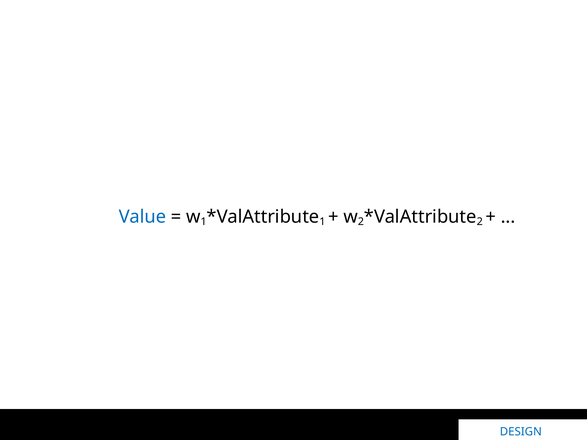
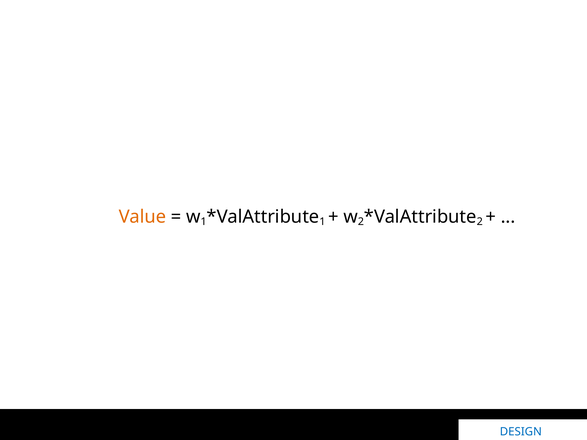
Value colour: blue -> orange (142, 217)
